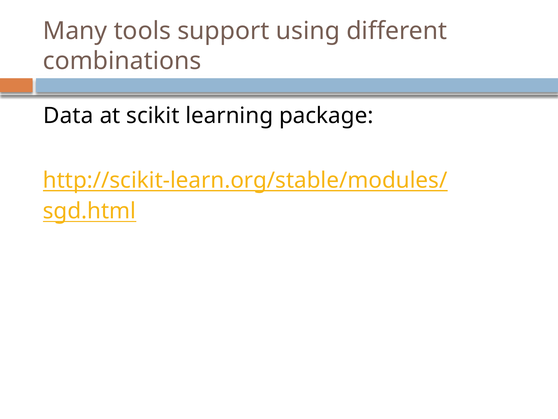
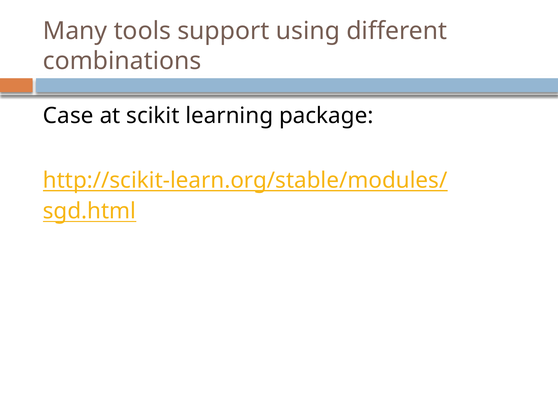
Data: Data -> Case (68, 115)
